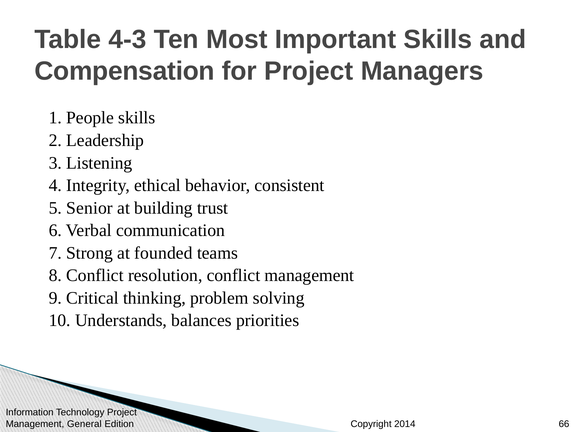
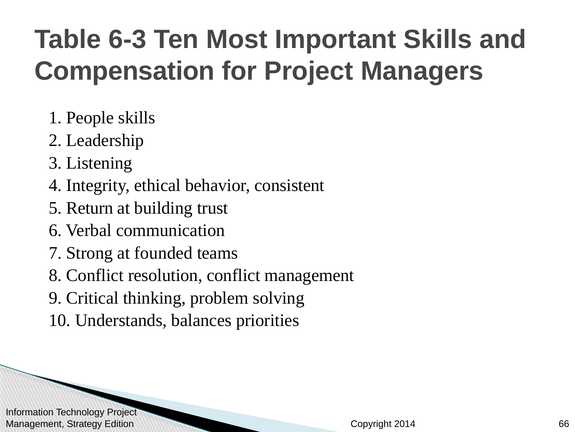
4-3: 4-3 -> 6-3 (128, 39)
Senior: Senior -> Return (90, 208)
General: General -> Strategy (84, 423)
